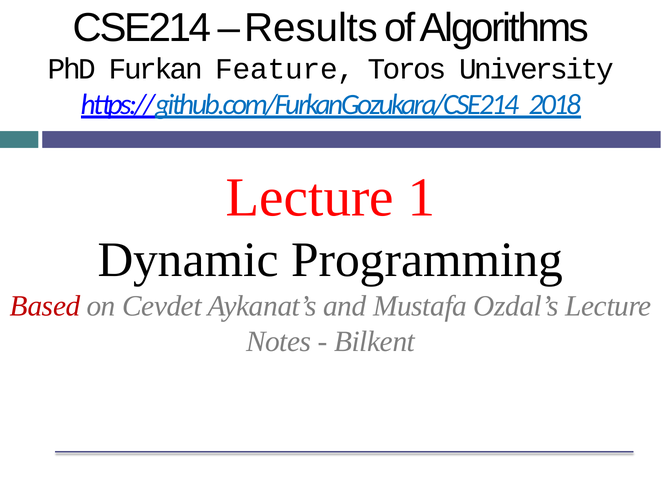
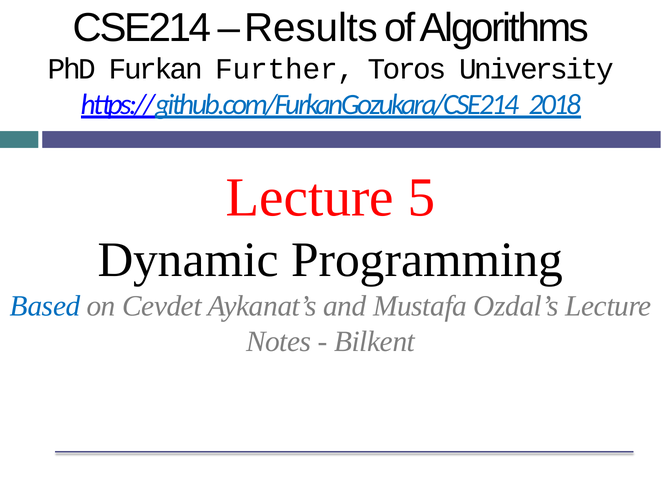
Feature: Feature -> Further (285, 69)
1: 1 -> 5 (421, 198)
Based colour: red -> blue (45, 306)
